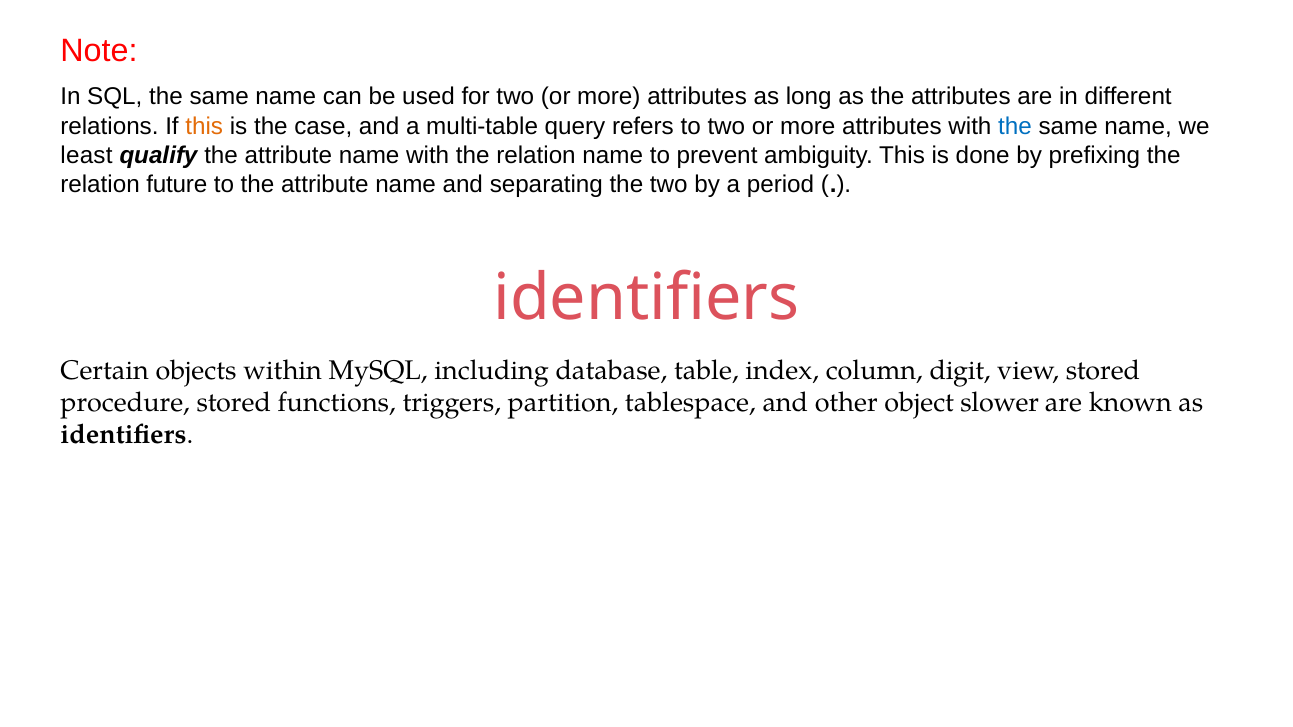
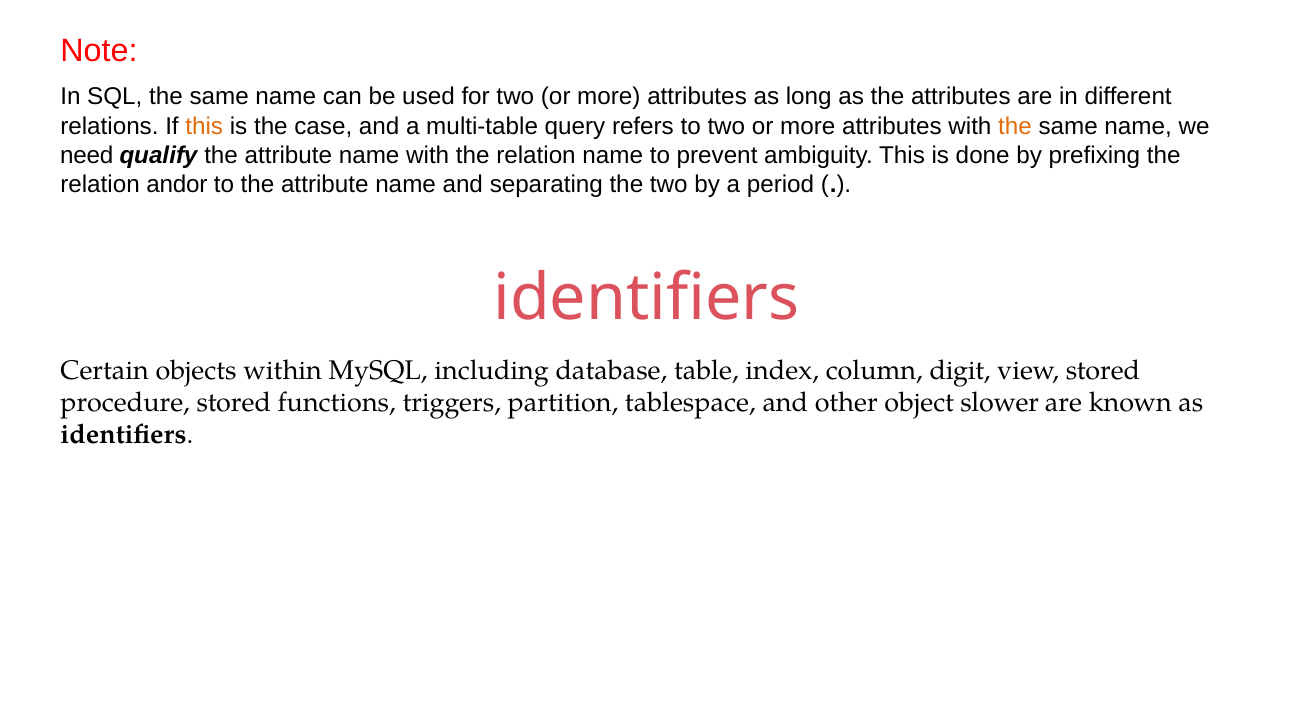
the colour: blue -> orange (1015, 126)
least: least -> need (87, 155)
future: future -> andor (177, 184)
